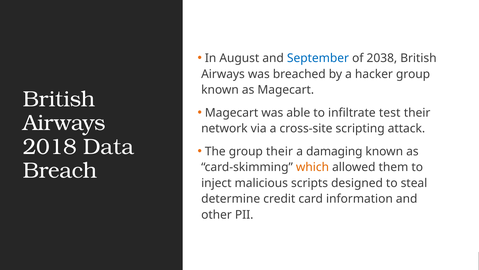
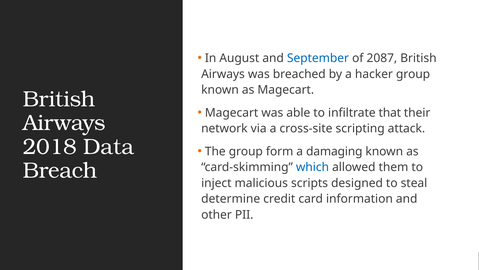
2038: 2038 -> 2087 (382, 58)
test: test -> that (390, 113)
group their: their -> form (280, 151)
which colour: orange -> blue (312, 167)
